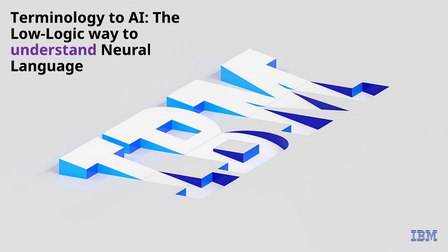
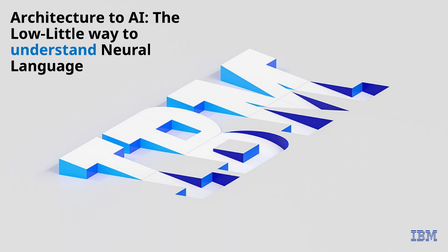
Terminology: Terminology -> Architecture (58, 18)
Low-Logic: Low-Logic -> Low-Little (47, 34)
understand colour: purple -> blue (54, 50)
